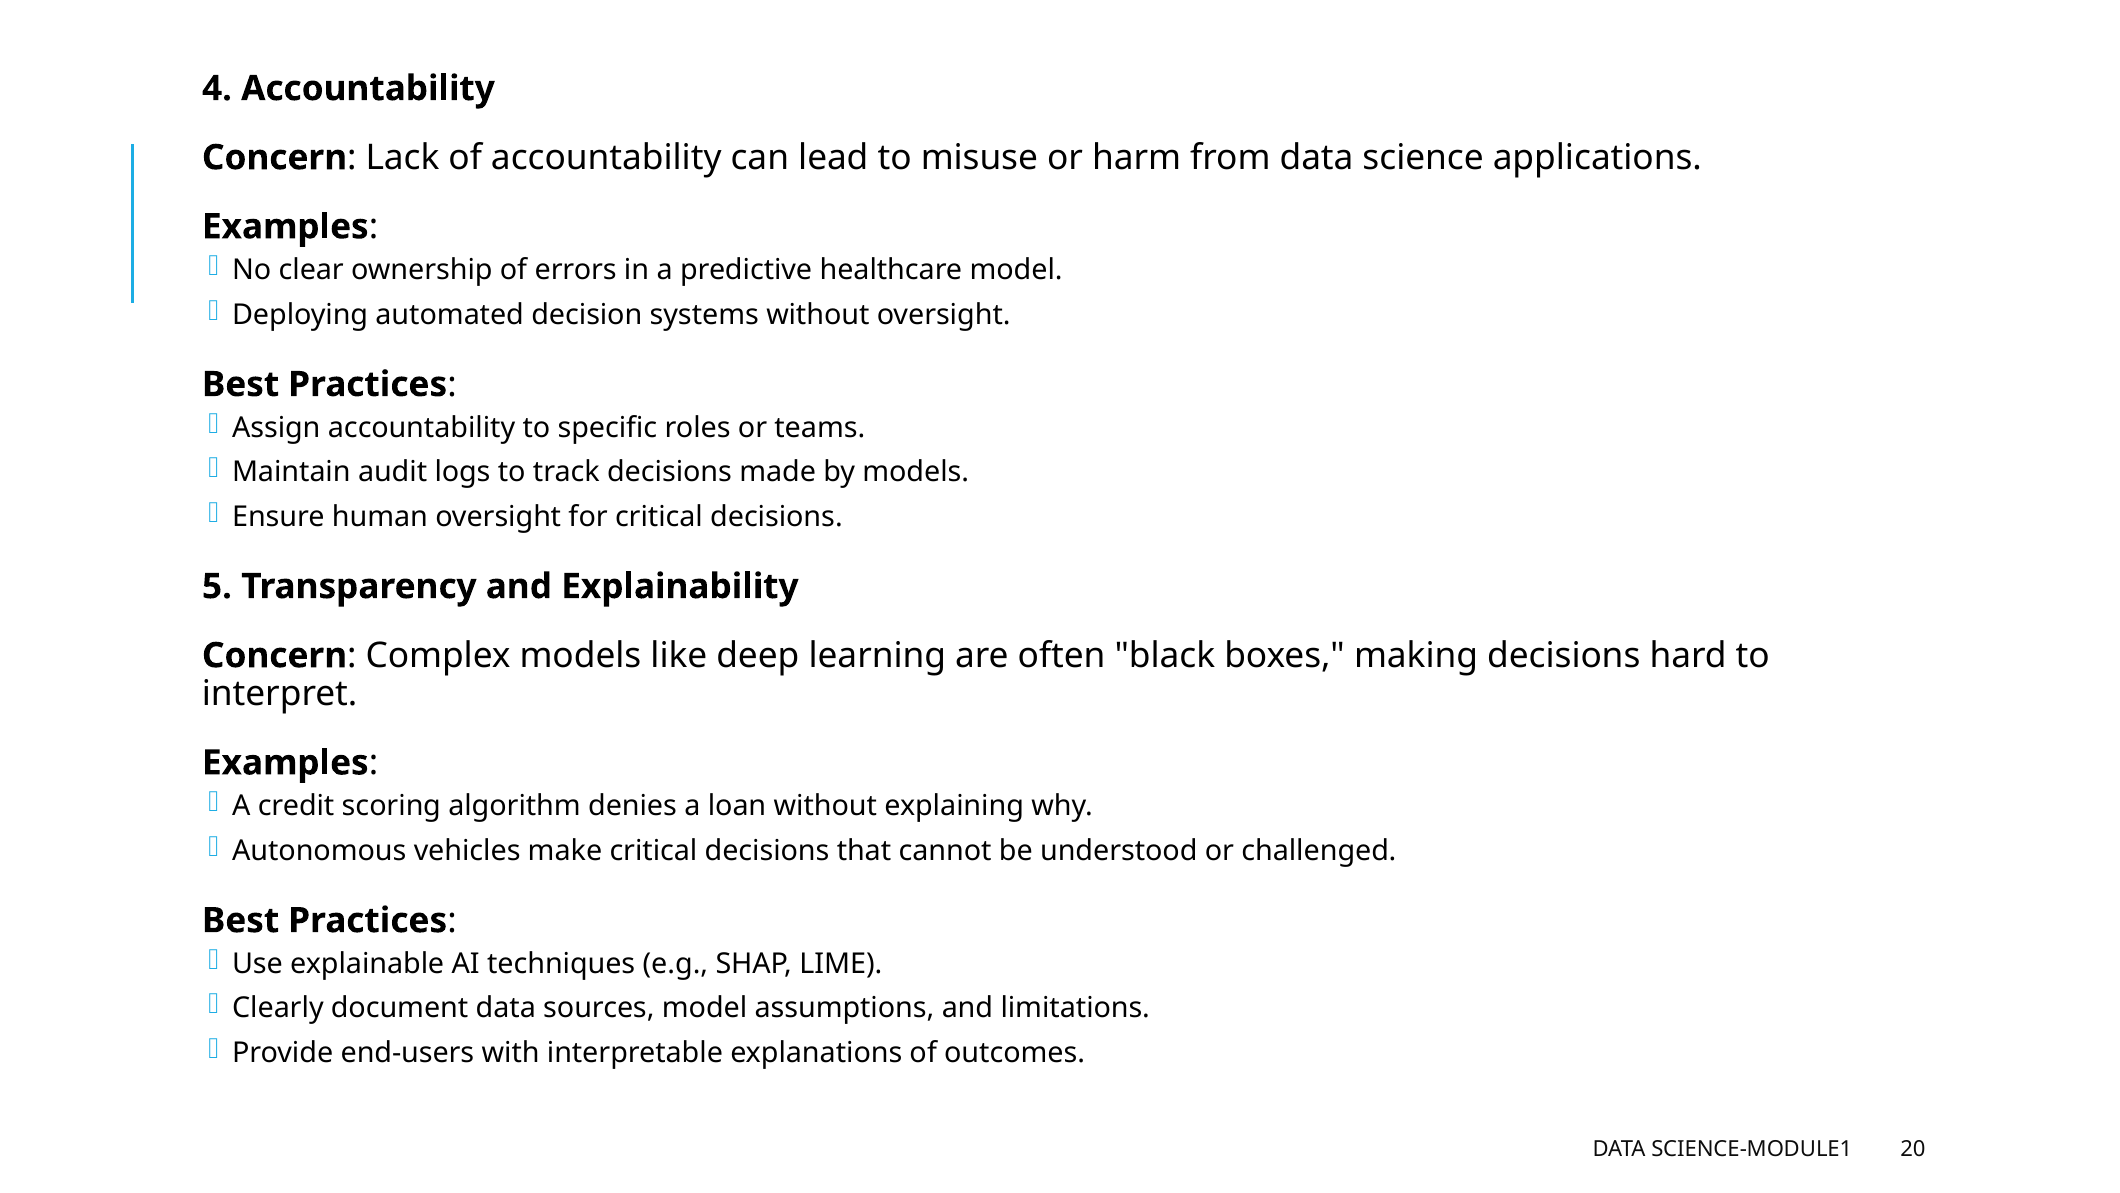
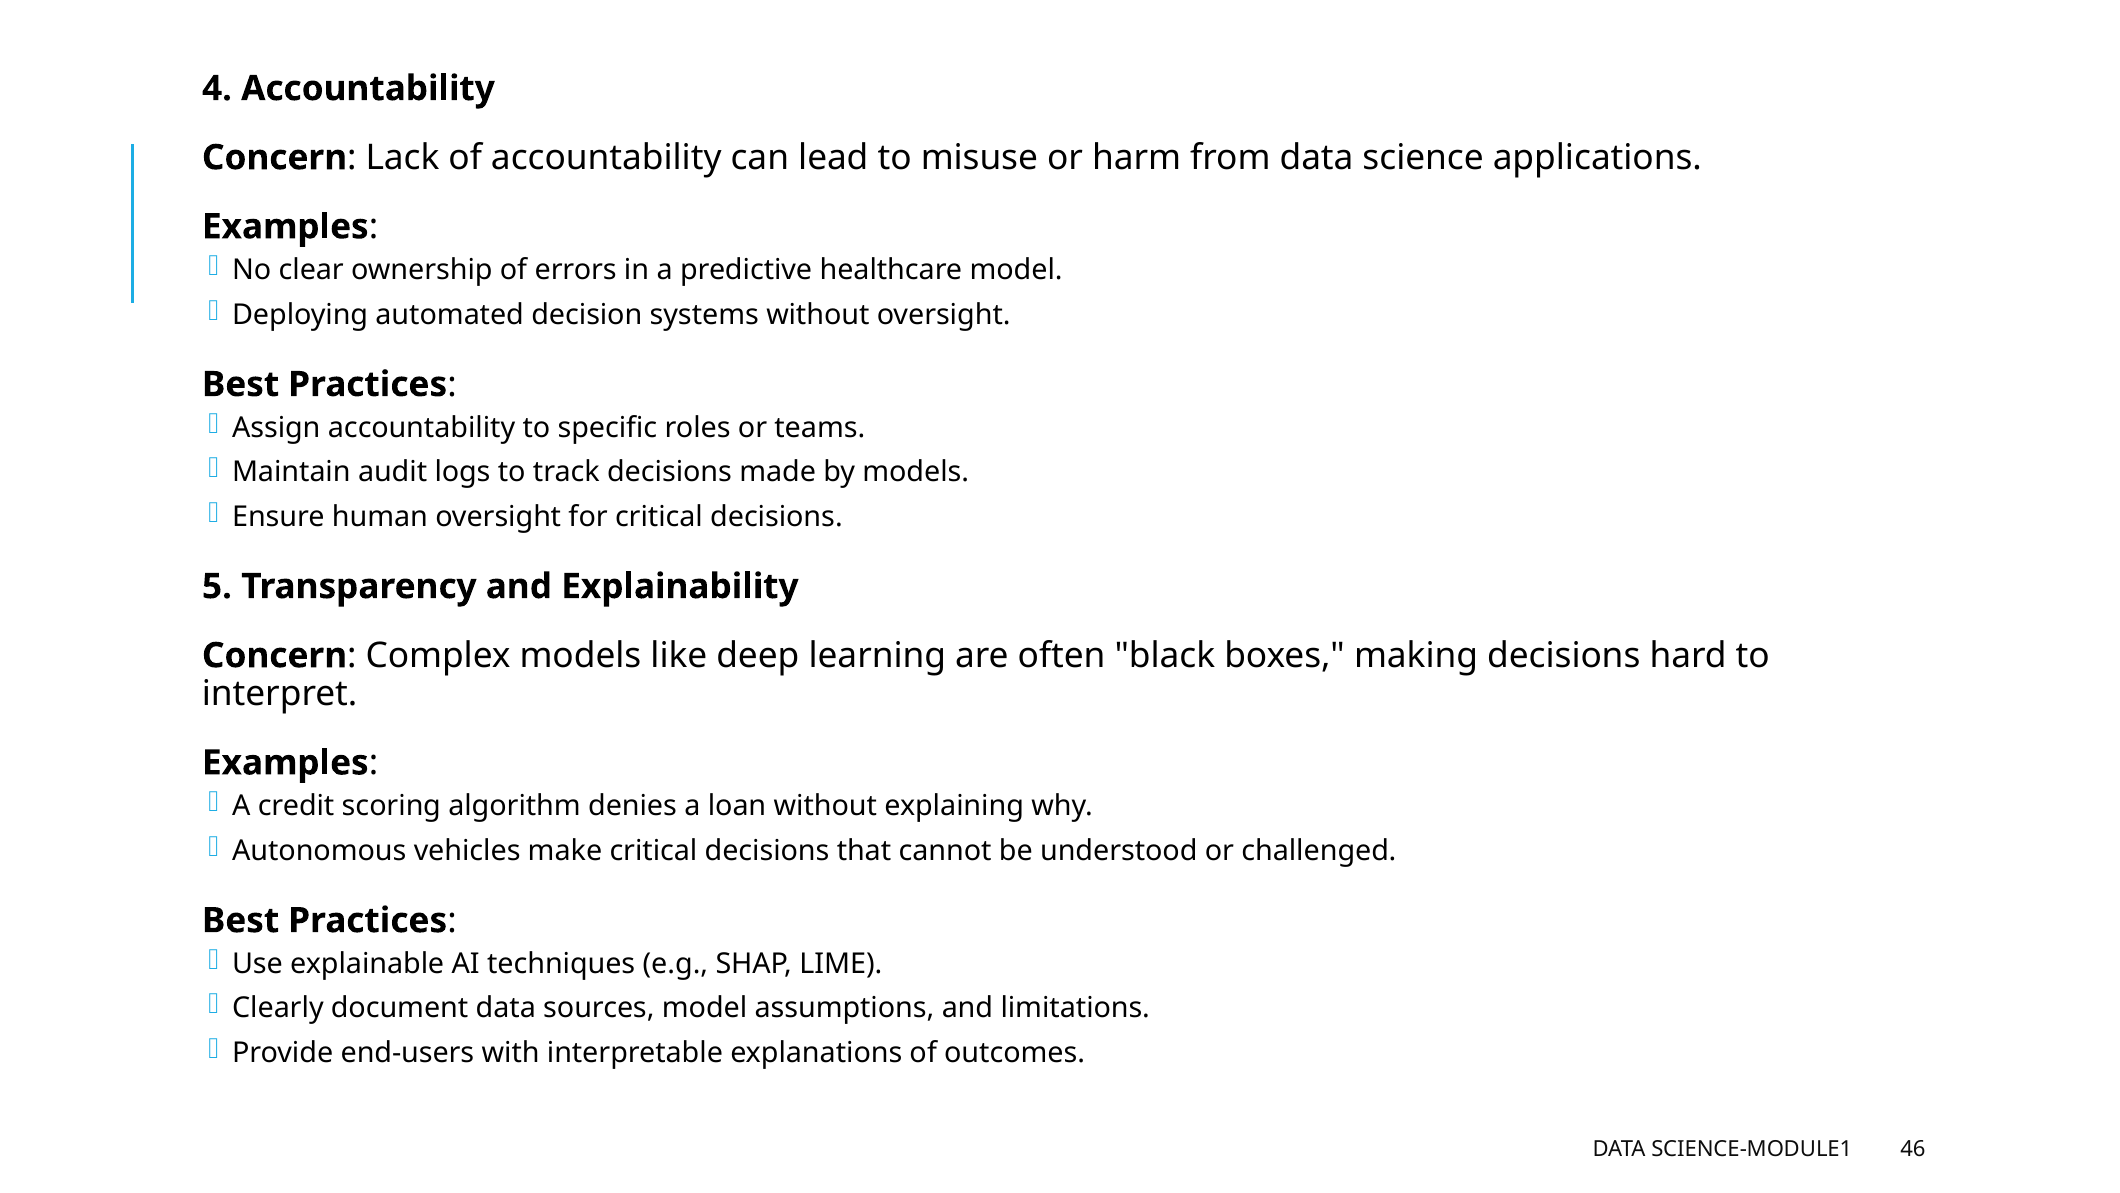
20: 20 -> 46 (1913, 1149)
